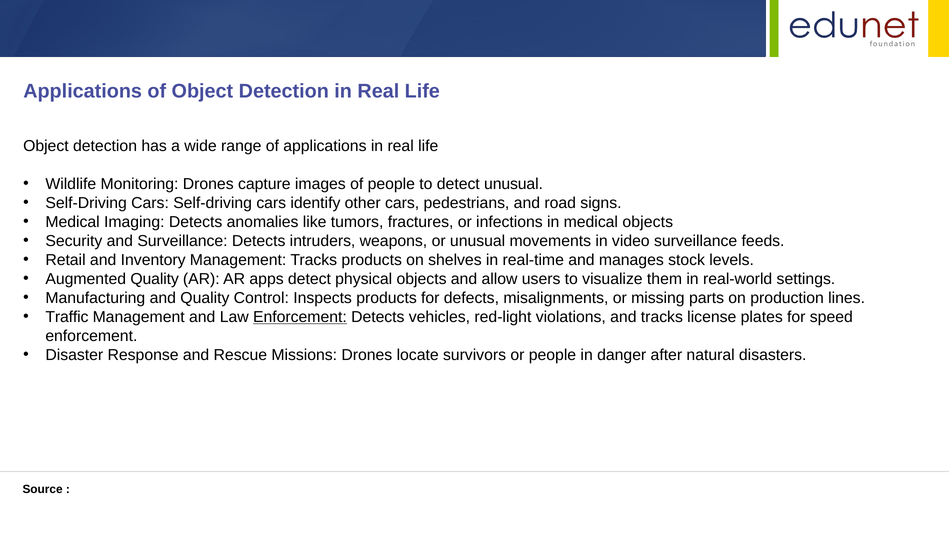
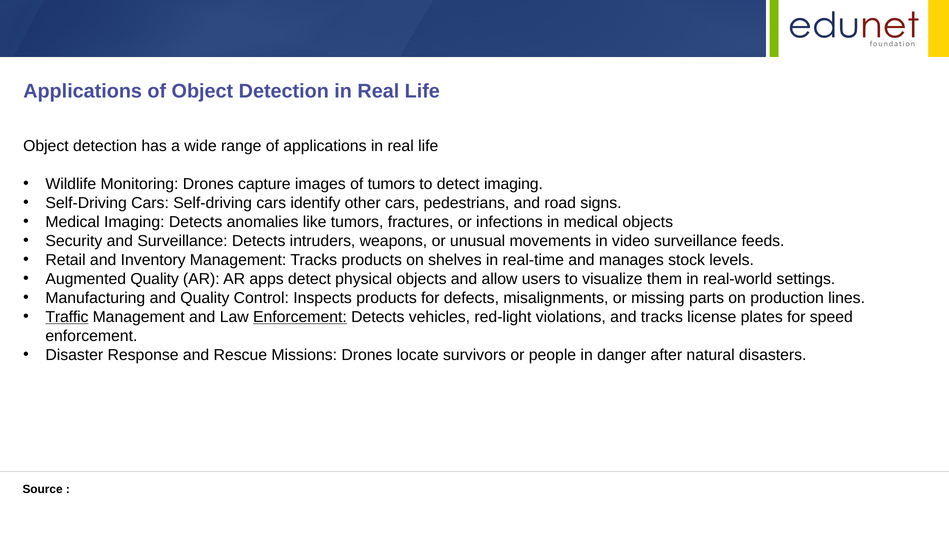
of people: people -> tumors (391, 184)
detect unusual: unusual -> imaging (514, 184)
Traffic underline: none -> present (67, 317)
